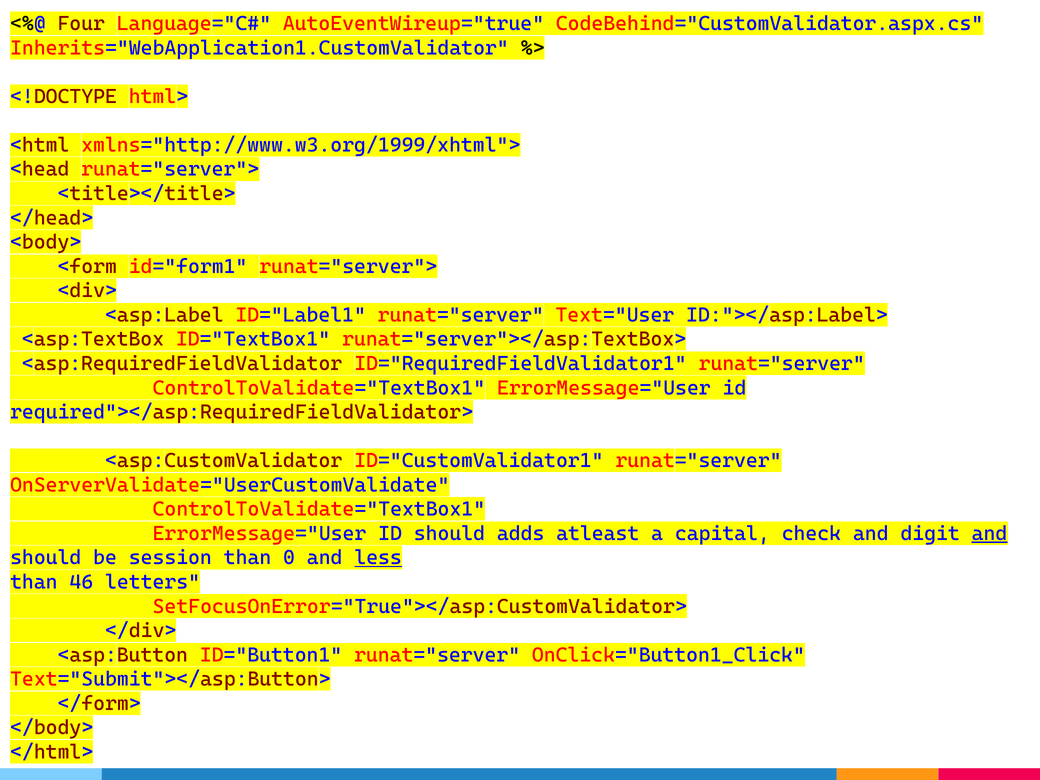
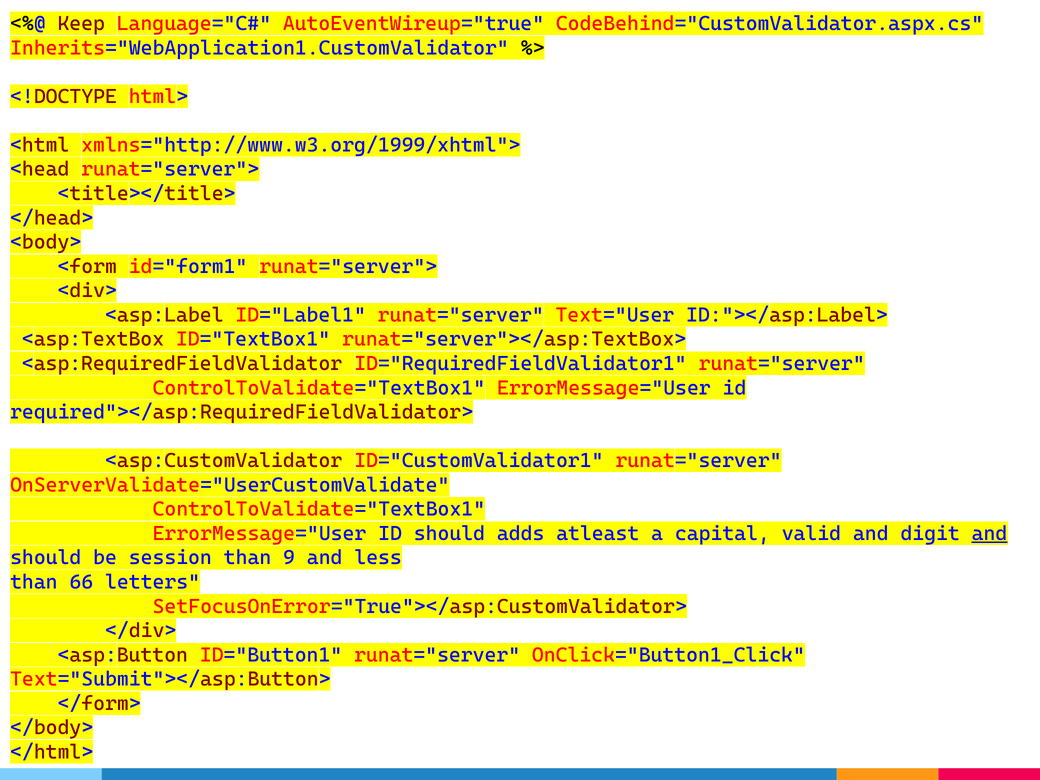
Four: Four -> Keep (81, 24)
check: check -> valid (811, 534)
0: 0 -> 9 (289, 558)
less underline: present -> none (378, 558)
46: 46 -> 66 (81, 582)
